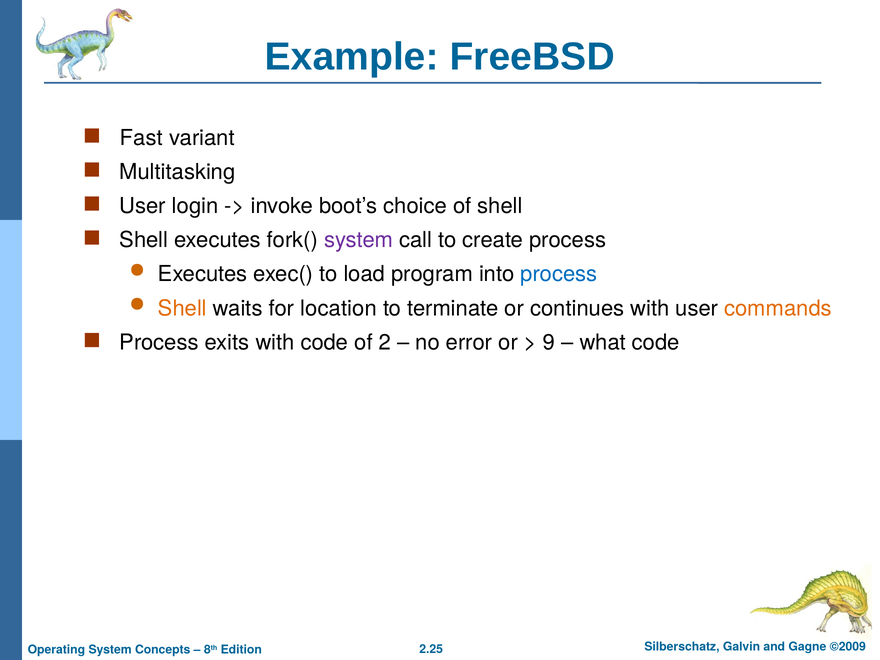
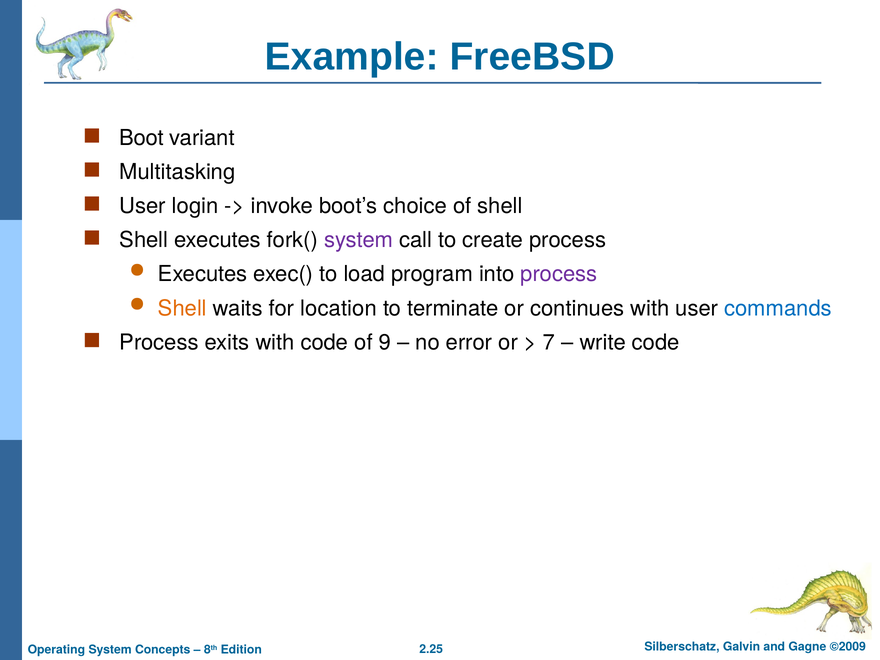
Fast: Fast -> Boot (141, 138)
process colour: blue -> purple (559, 274)
commands colour: orange -> blue (778, 308)
2: 2 -> 9 (385, 342)
9: 9 -> 7 (549, 342)
what: what -> write (603, 342)
